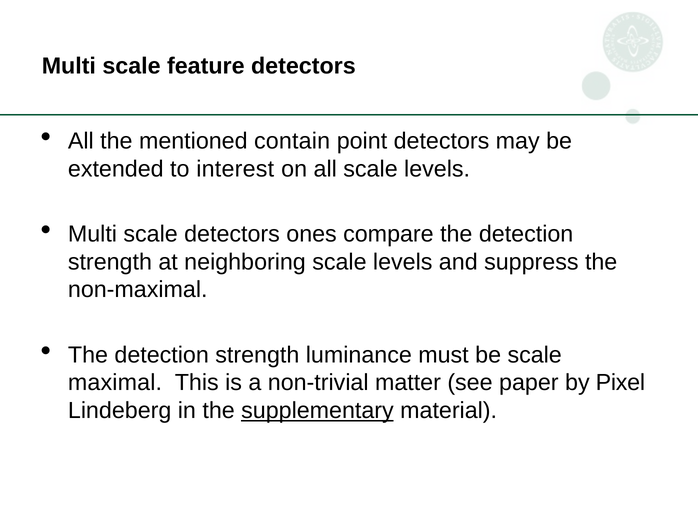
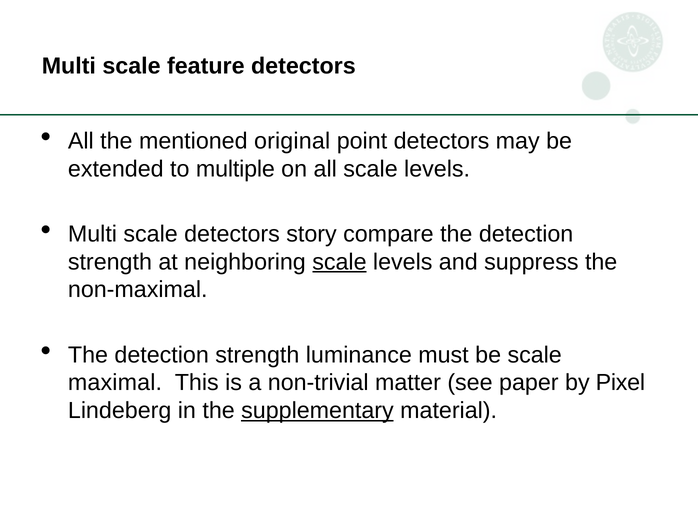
contain: contain -> original (292, 141)
interest: interest -> multiple (235, 169)
ones: ones -> story (312, 234)
scale underline: none -> present (339, 262)
